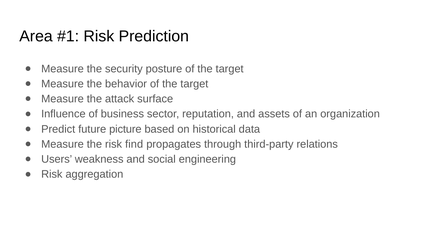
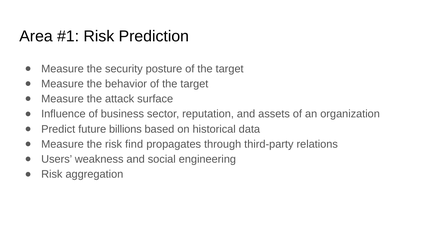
picture: picture -> billions (125, 129)
